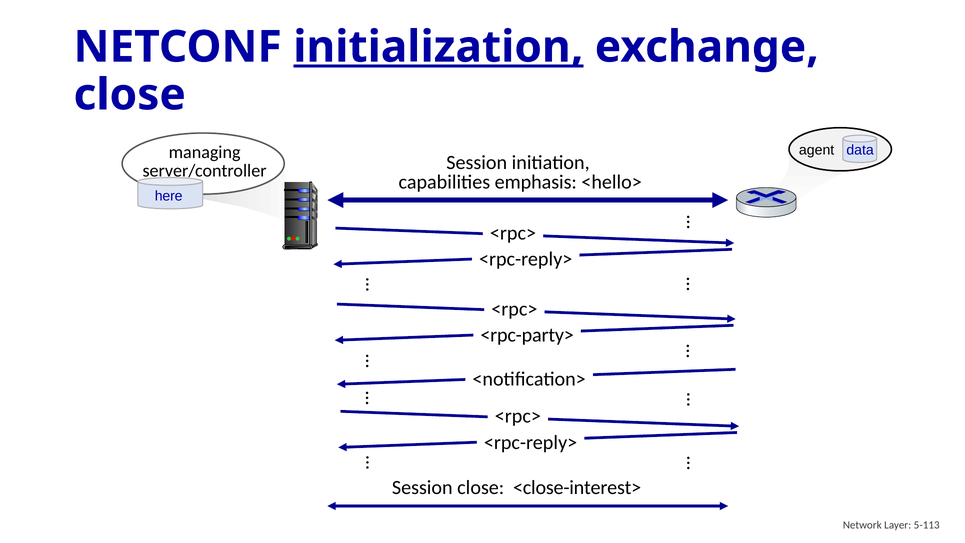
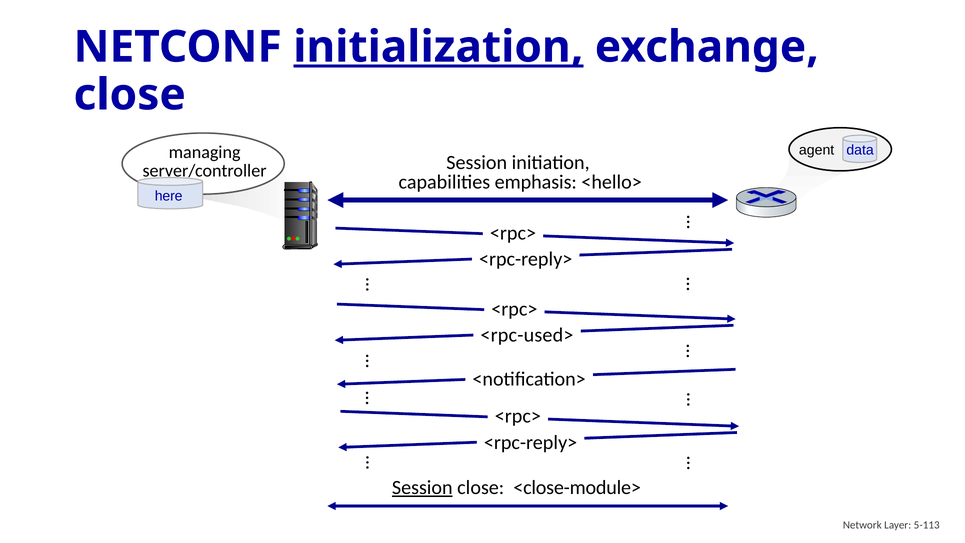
<rpc-party>: <rpc-party> -> <rpc-used> (527, 335)
Session underline: none -> present (422, 488)
<close-interest>: <close-interest> -> <close-module> (577, 488)
